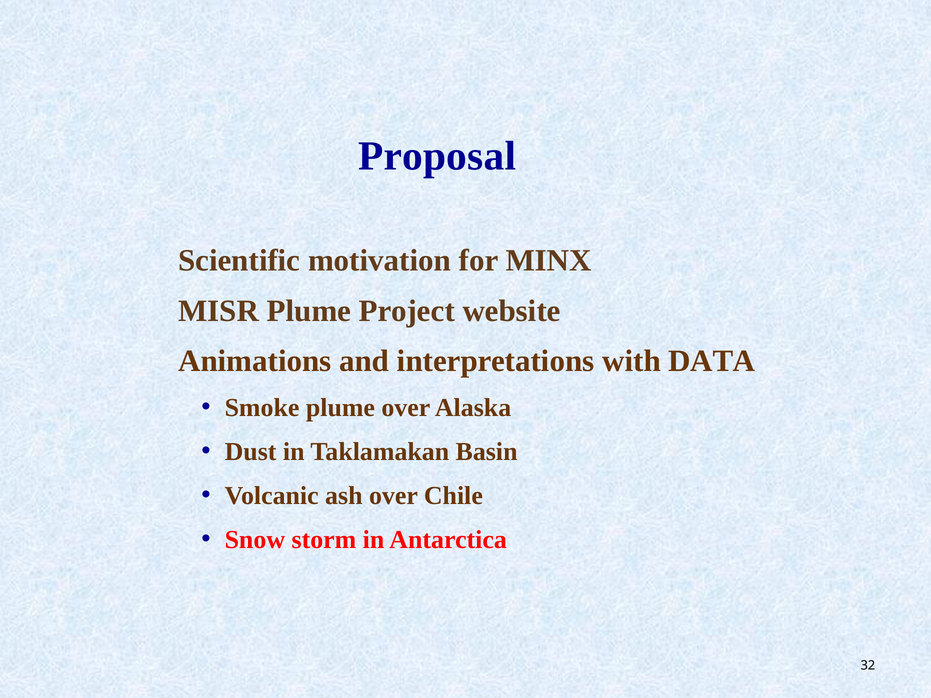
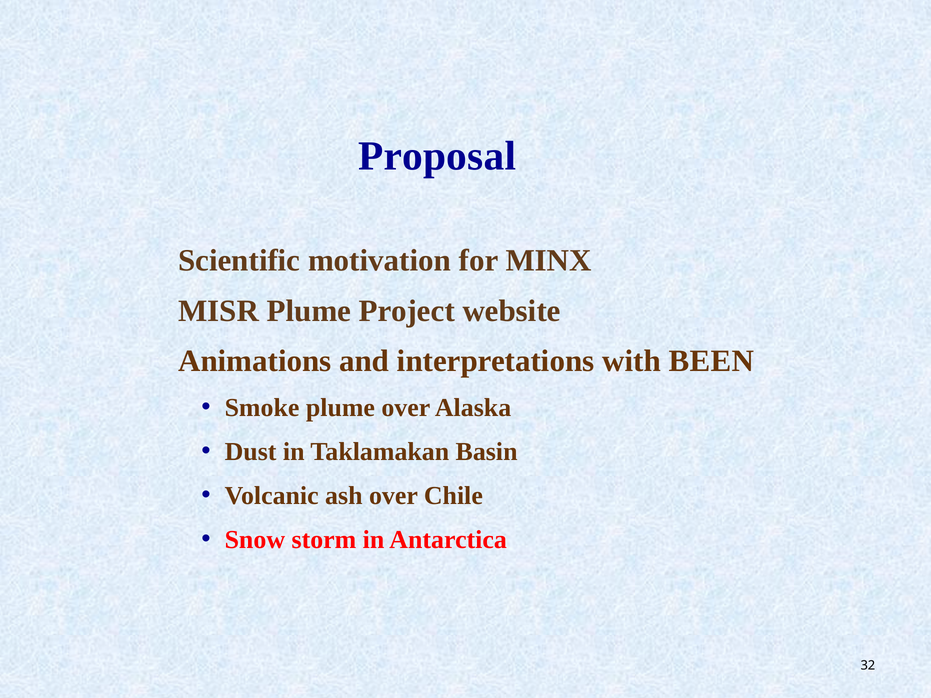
DATA: DATA -> BEEN (711, 361)
